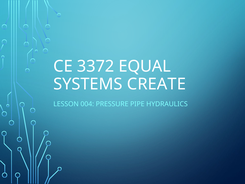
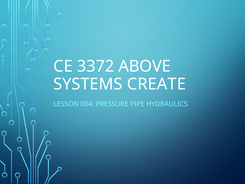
EQUAL: EQUAL -> ABOVE (145, 66)
